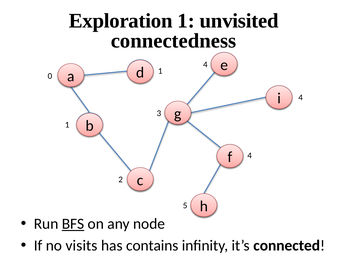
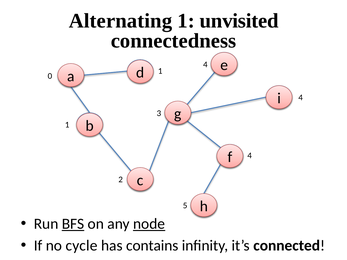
Exploration: Exploration -> Alternating (121, 21)
node underline: none -> present (149, 224)
visits: visits -> cycle (82, 246)
